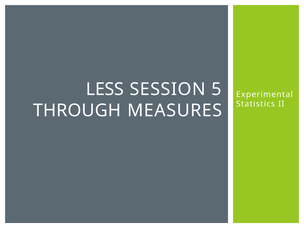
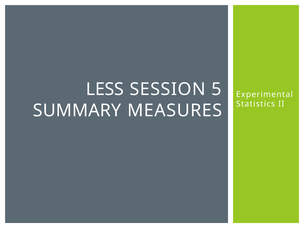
THROUGH: THROUGH -> SUMMARY (77, 111)
